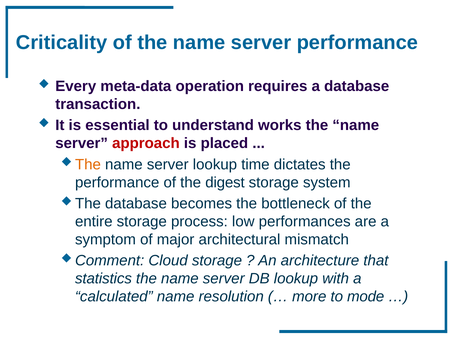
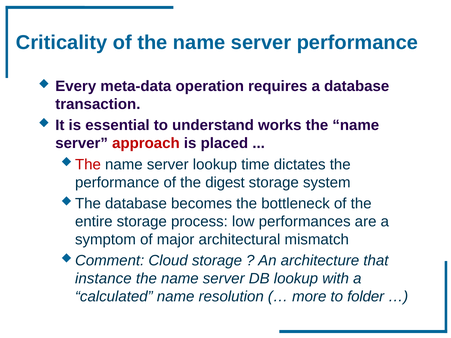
The colour: orange -> red (88, 164)
statistics: statistics -> instance (103, 279)
mode: mode -> folder (366, 297)
